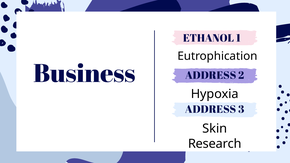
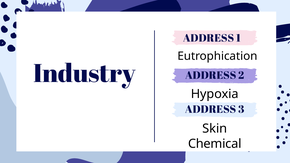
ETHANOL: ETHANOL -> ADDRESS (209, 38)
Business: Business -> Industry (84, 74)
Research: Research -> Chemical (215, 144)
